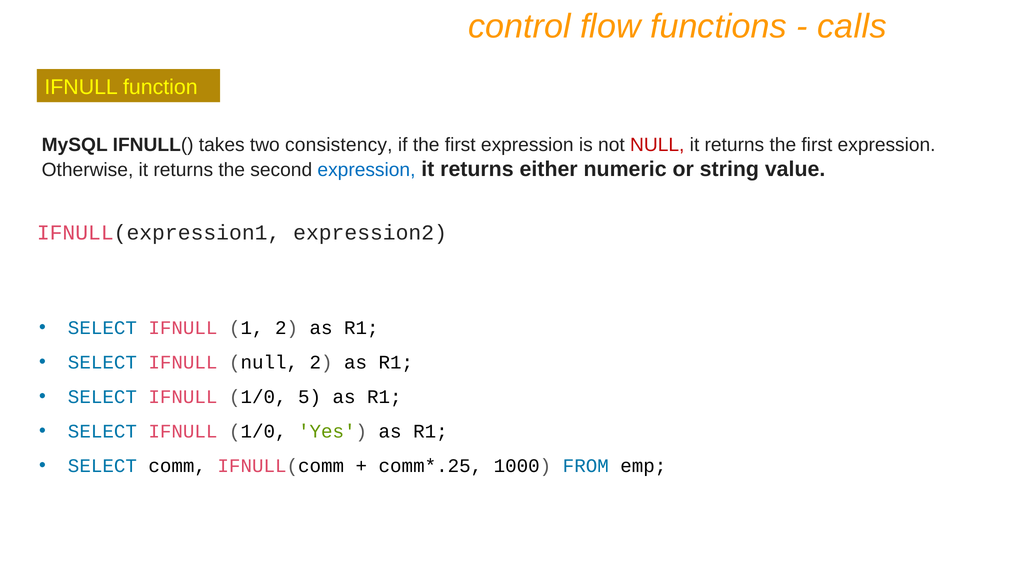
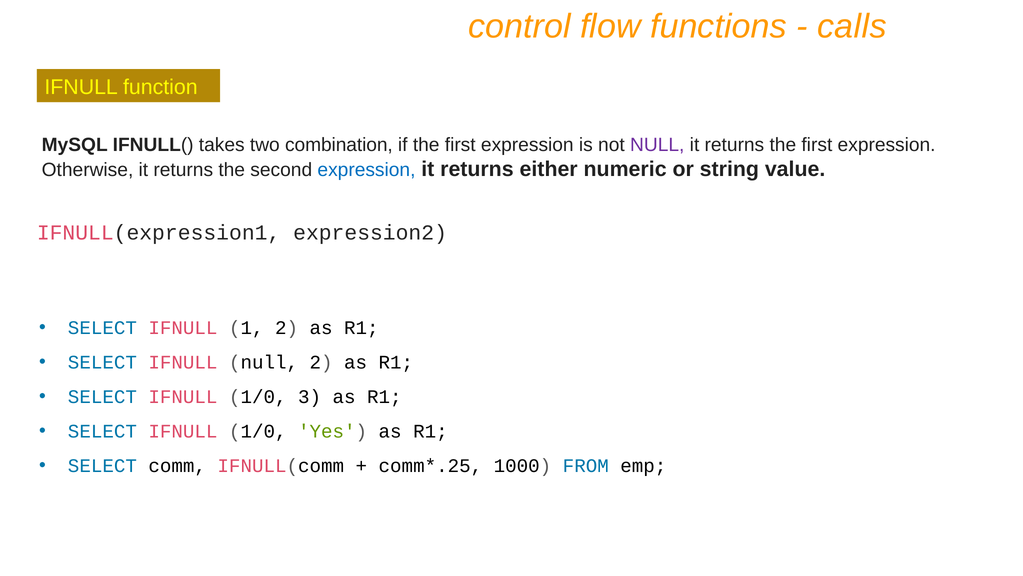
consistency: consistency -> combination (339, 145)
NULL colour: red -> purple (657, 145)
5: 5 -> 3 (310, 397)
